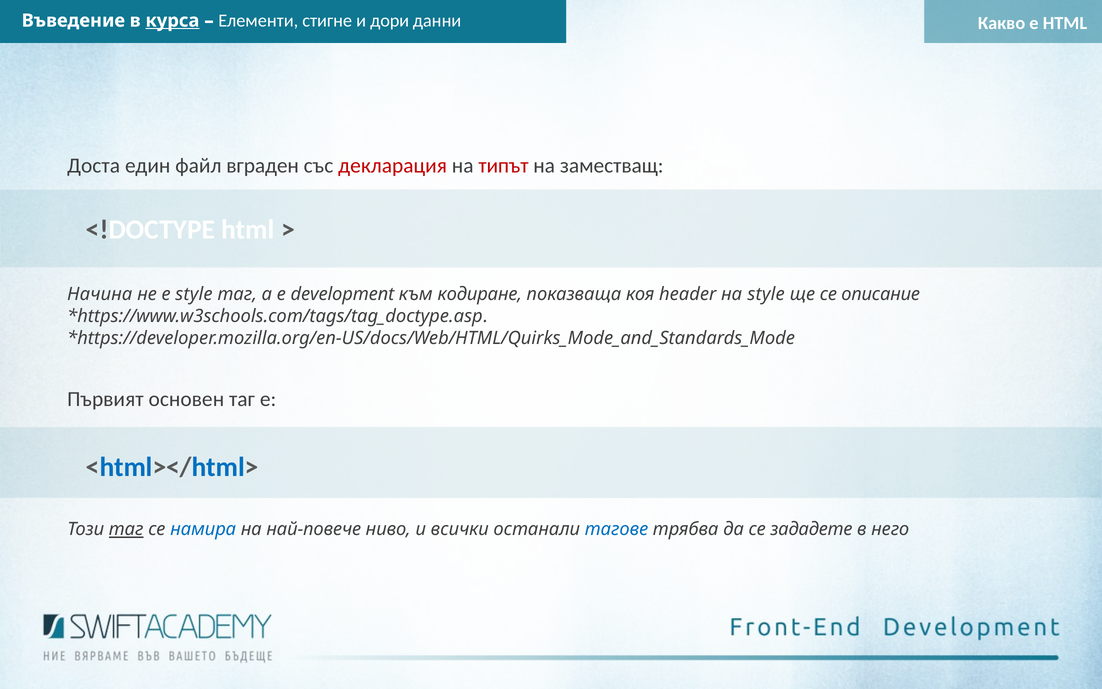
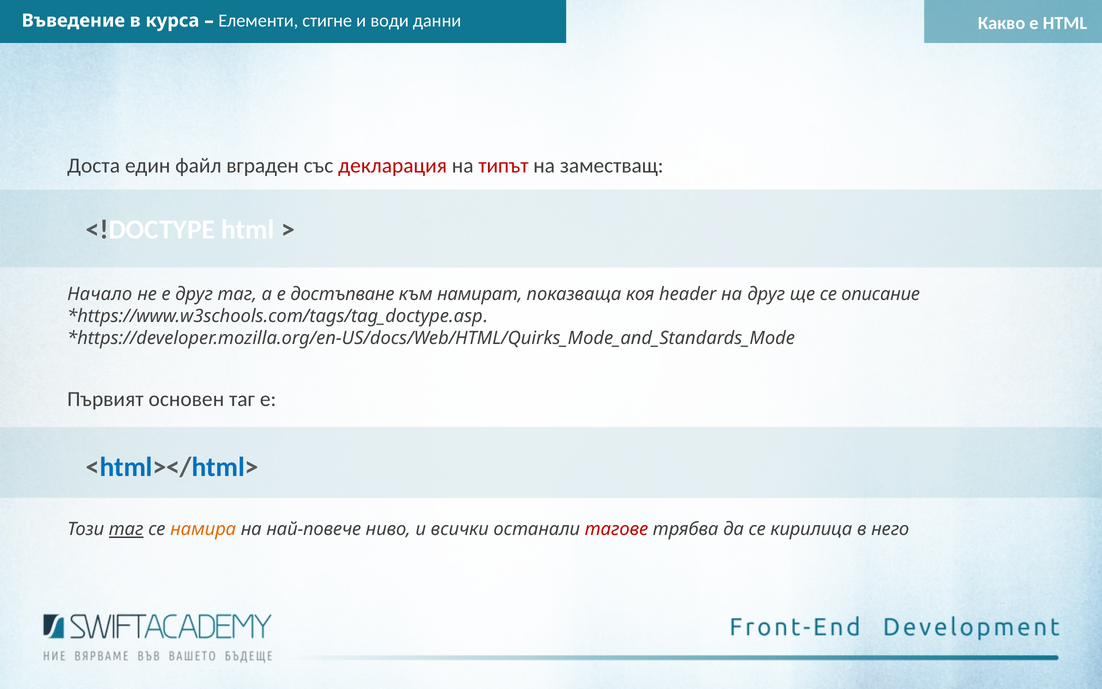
курса underline: present -> none (172, 21)
дори: дори -> води (390, 21)
Начина: Начина -> Начало (100, 294)
е style: style -> друг (194, 294)
development: development -> достъпване (342, 294)
кодиране: кодиране -> намират (480, 294)
на style: style -> друг (766, 294)
намира colour: blue -> orange (203, 529)
тагове colour: blue -> red (616, 529)
зададете: зададете -> кирилица (811, 529)
